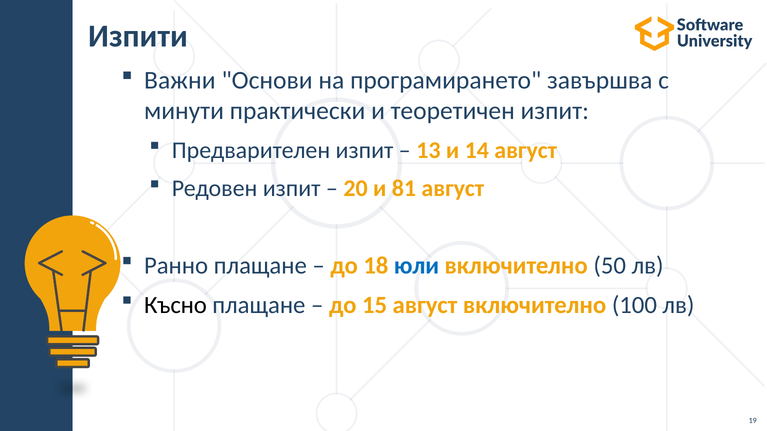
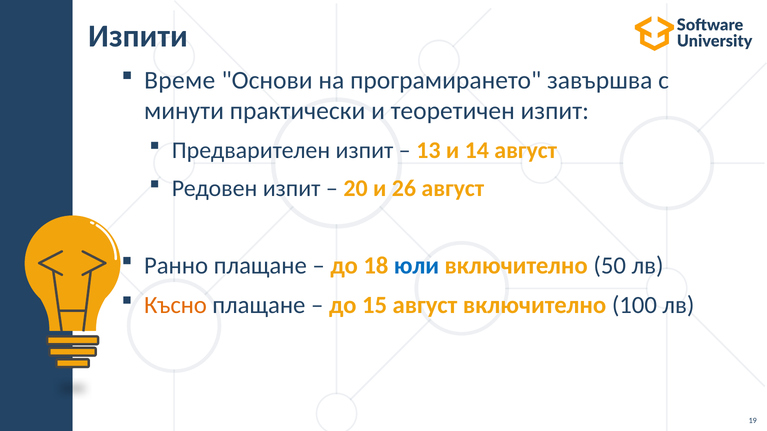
Важни: Важни -> Време (180, 80)
81: 81 -> 26 (404, 189)
Късно colour: black -> orange (175, 305)
